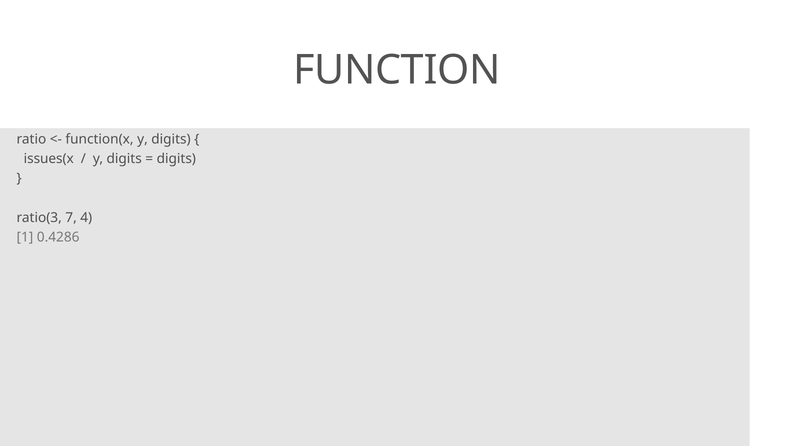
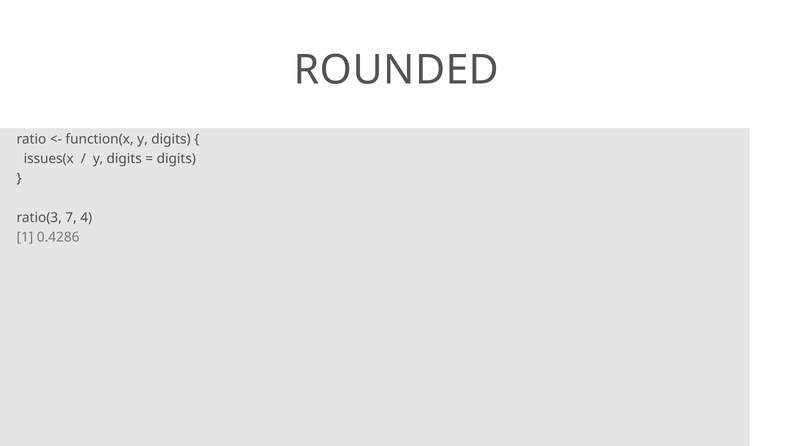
FUNCTION: FUNCTION -> ROUNDED (397, 70)
